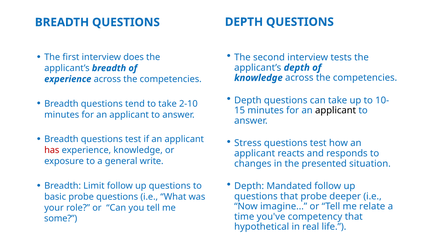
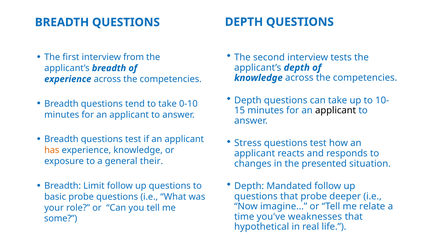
does: does -> from (134, 57)
2-10: 2-10 -> 0-10 (188, 104)
has colour: red -> orange (52, 150)
write: write -> their (152, 161)
competency: competency -> weaknesses (315, 217)
